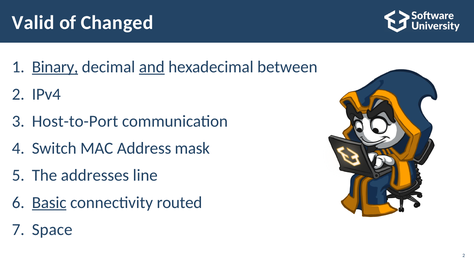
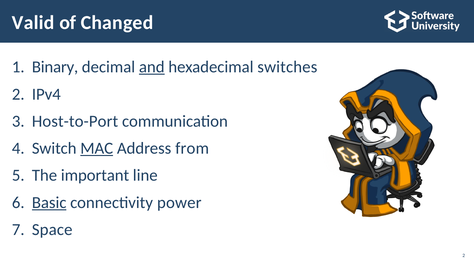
Binary underline: present -> none (55, 67)
between: between -> switches (287, 67)
MAC underline: none -> present (97, 148)
mask: mask -> from (192, 148)
addresses: addresses -> important (95, 175)
routed: routed -> power (179, 202)
